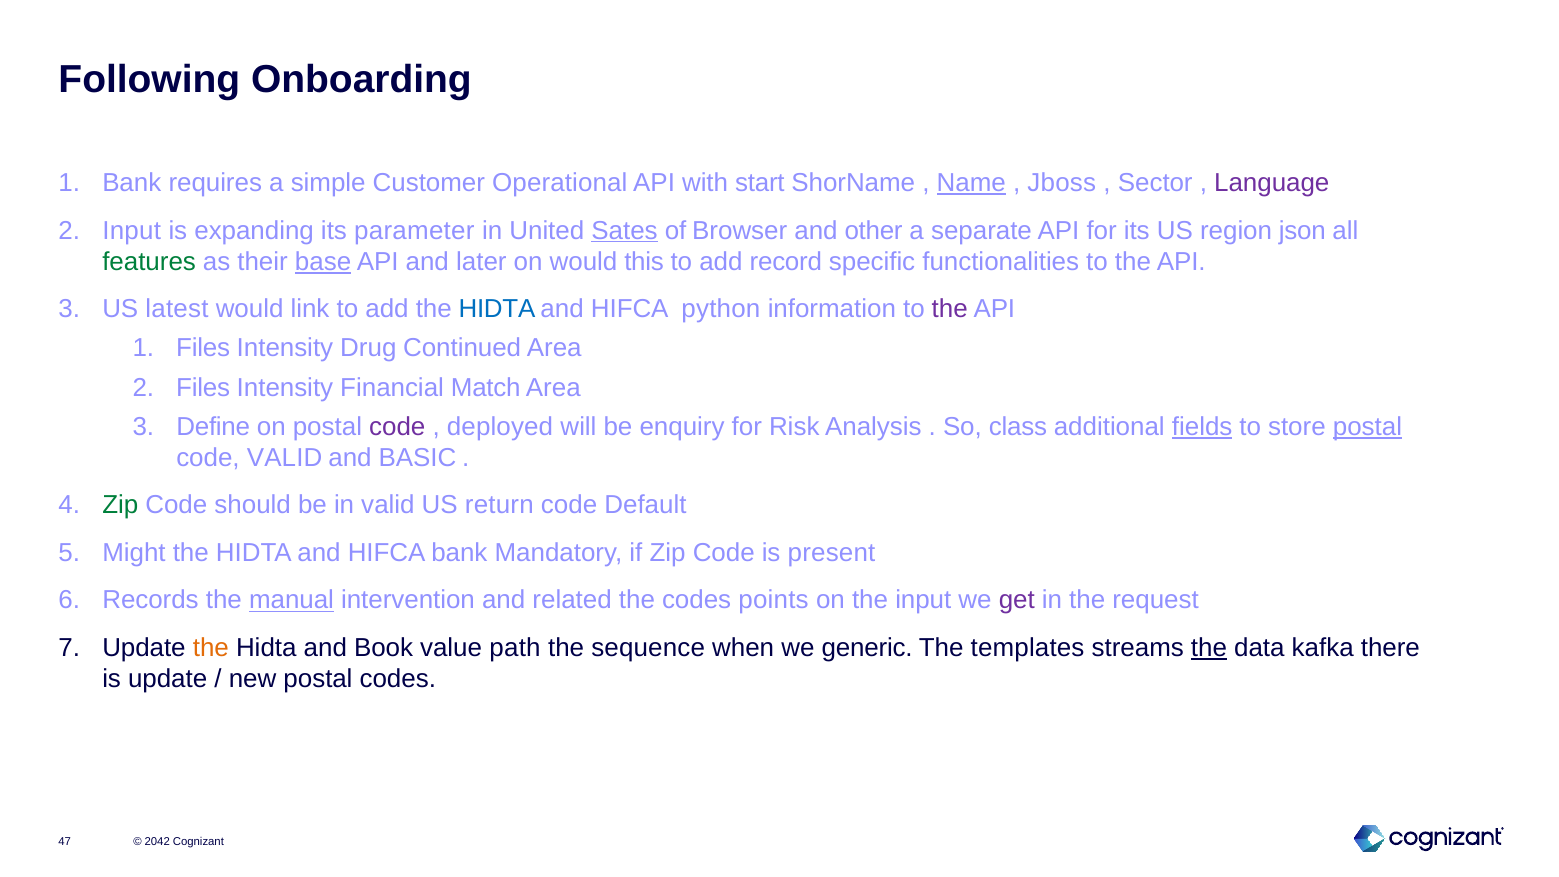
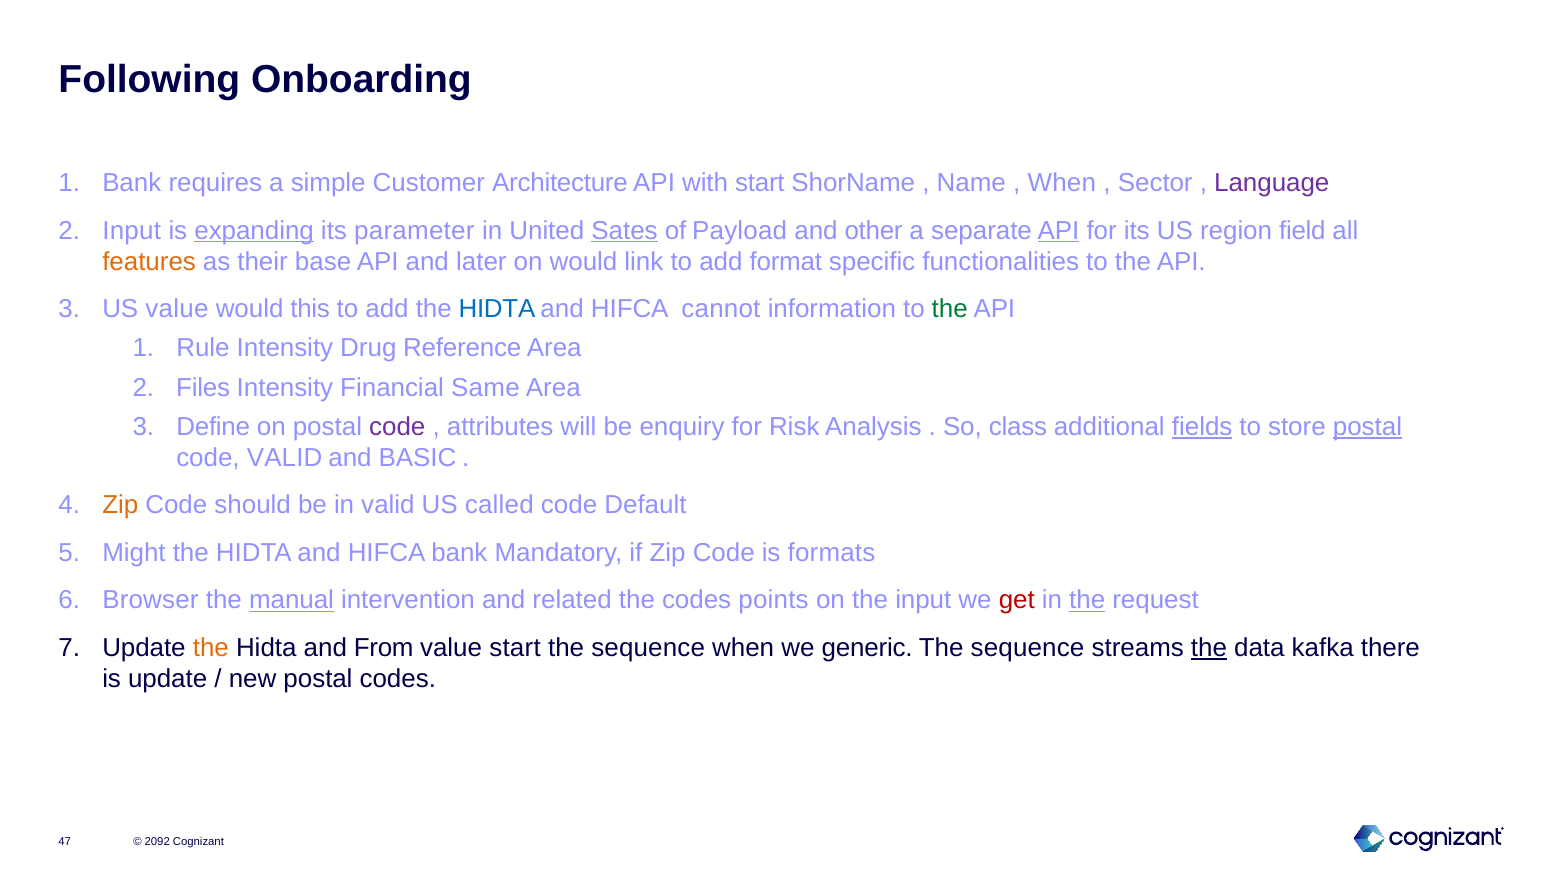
Operational: Operational -> Architecture (560, 183)
Name underline: present -> none (971, 183)
Jboss: Jboss -> When (1062, 183)
expanding underline: none -> present (254, 230)
Browser: Browser -> Payload (740, 230)
API underline: none -> present (1058, 230)
json: json -> field (1302, 230)
features colour: green -> orange (149, 262)
base underline: present -> none (323, 262)
this: this -> link (644, 262)
record: record -> format (786, 262)
US latest: latest -> value (177, 309)
link: link -> this (310, 309)
python: python -> cannot (721, 309)
the colour: purple -> green (950, 309)
Files: Files -> Rule (203, 348)
Continued: Continued -> Reference (462, 348)
Match: Match -> Same (485, 388)
deployed: deployed -> attributes (500, 427)
Zip colour: green -> orange (120, 505)
return: return -> called (499, 505)
present: present -> formats (832, 553)
Records: Records -> Browser (150, 600)
get colour: purple -> red (1017, 600)
the underline: none -> present (1087, 600)
Book: Book -> From (384, 648)
value path: path -> start (515, 648)
templates: templates -> sequence (1028, 648)
2042: 2042 -> 2092 (157, 842)
